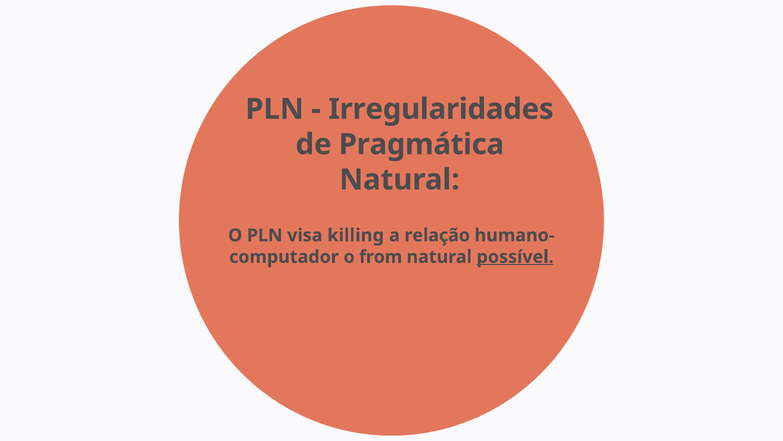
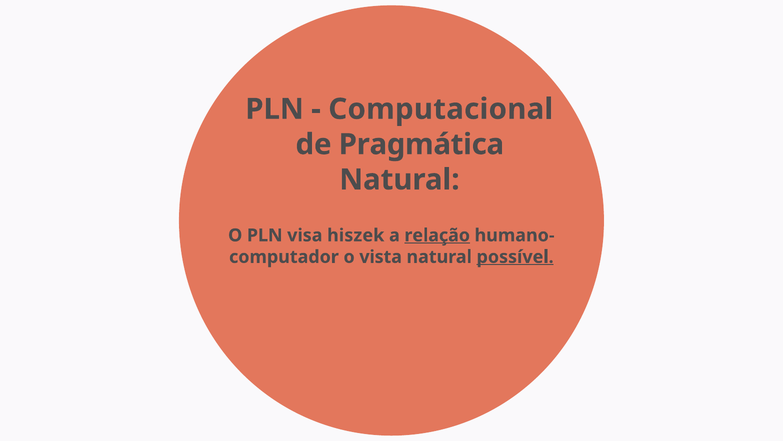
Irregularidades: Irregularidades -> Computacional (441, 109)
killing: killing -> hiszek (356, 235)
relação underline: none -> present (437, 235)
from: from -> vista (381, 257)
